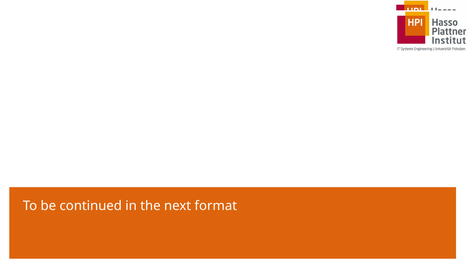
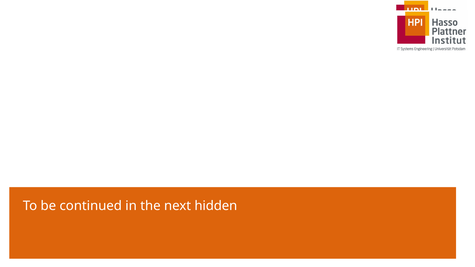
format: format -> hidden (216, 206)
